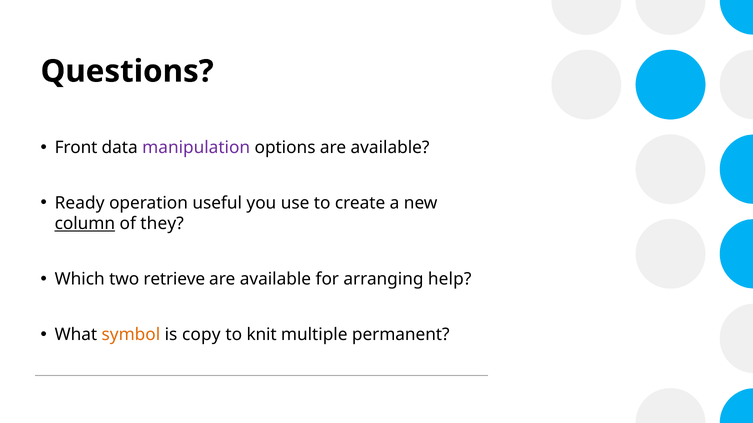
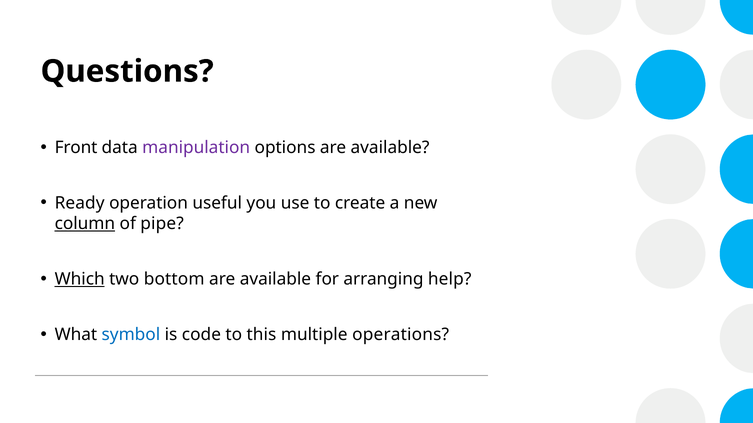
they: they -> pipe (162, 224)
Which underline: none -> present (80, 280)
retrieve: retrieve -> bottom (174, 280)
symbol colour: orange -> blue (131, 335)
copy: copy -> code (201, 335)
knit: knit -> this (261, 335)
permanent: permanent -> operations (401, 335)
